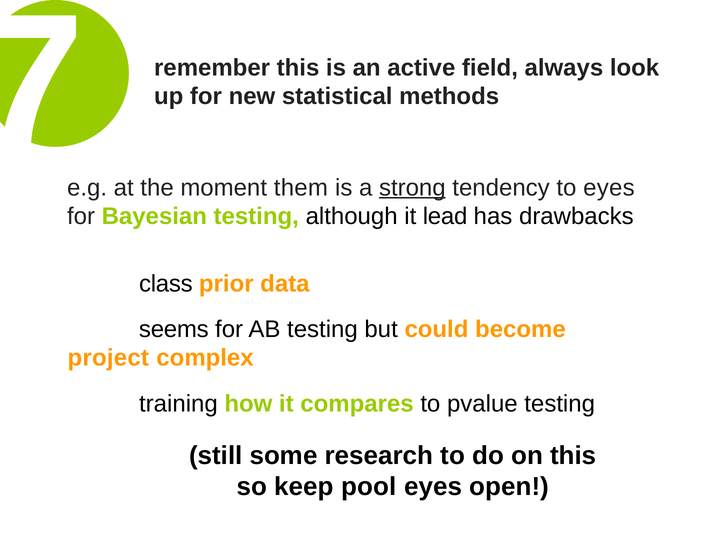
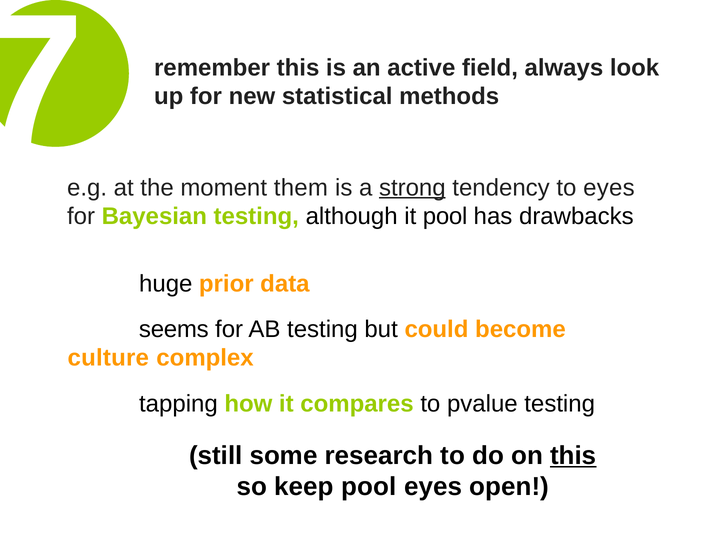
it lead: lead -> pool (445, 216)
class: class -> huge (166, 284)
project: project -> culture (108, 358)
training: training -> tapping (178, 404)
this underline: none -> present (573, 456)
